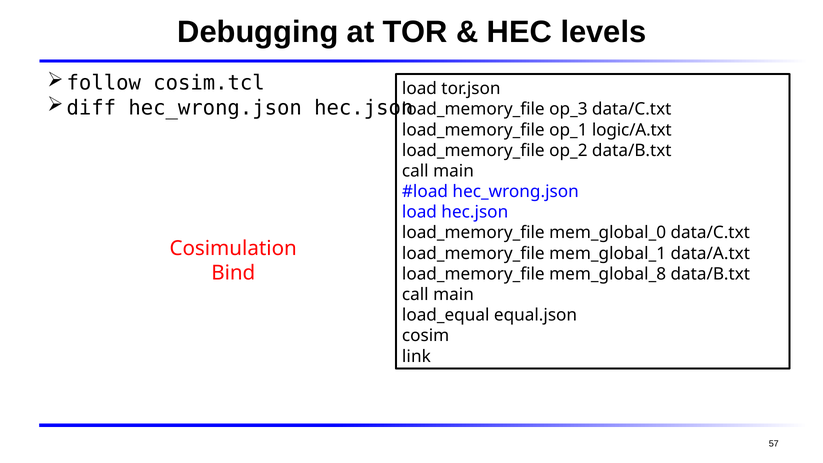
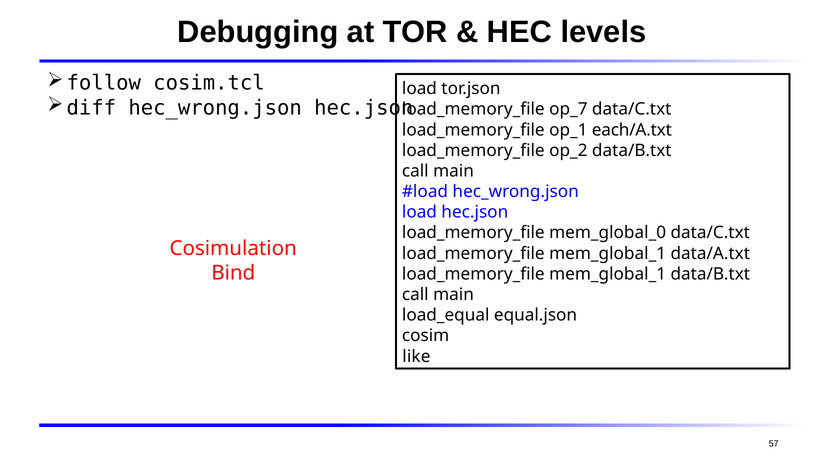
op_3: op_3 -> op_7 (568, 109)
logic/A.txt: logic/A.txt -> each/A.txt (632, 130)
mem_global_8: mem_global_8 -> mem_global_1 (608, 274)
link: link -> like (416, 356)
